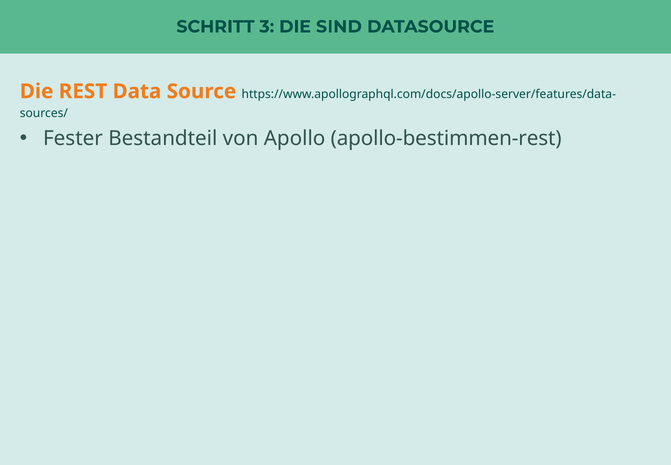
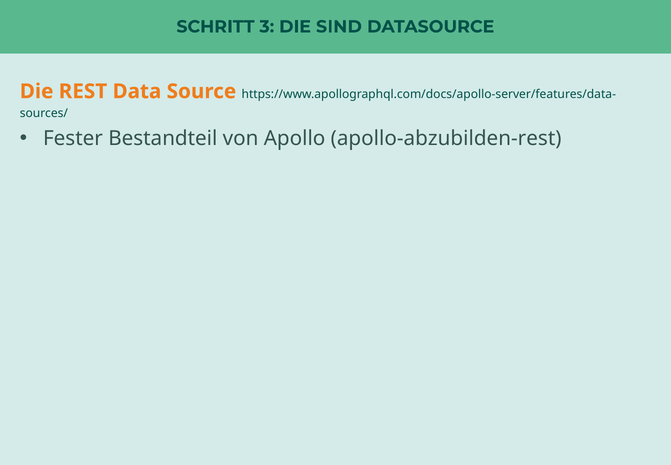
apollo-bestimmen-rest: apollo-bestimmen-rest -> apollo-abzubilden-rest (446, 138)
